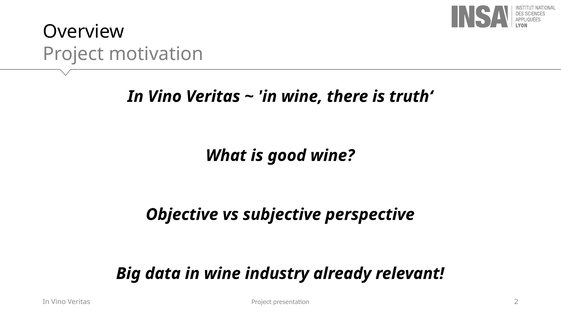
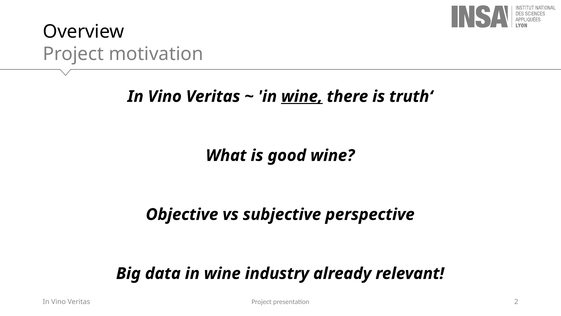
wine underline: none -> present (302, 96)
